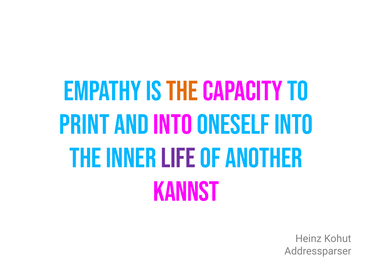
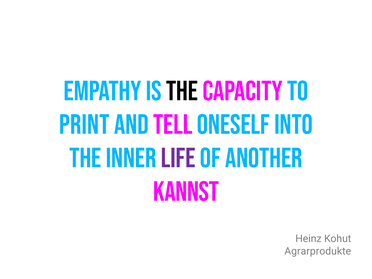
the colour: orange -> black (182, 91)
and into: into -> tell (173, 125)
Addressparser: Addressparser -> Agrarprodukte (318, 251)
